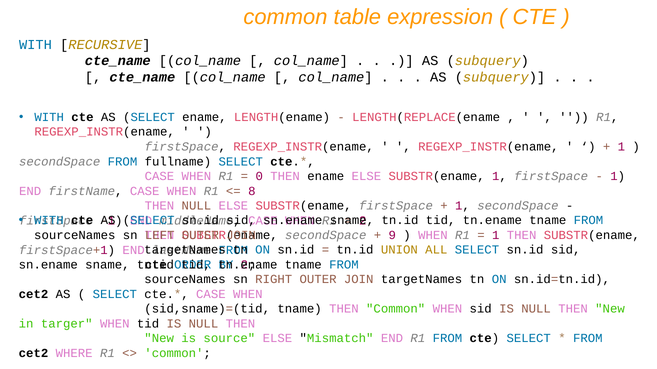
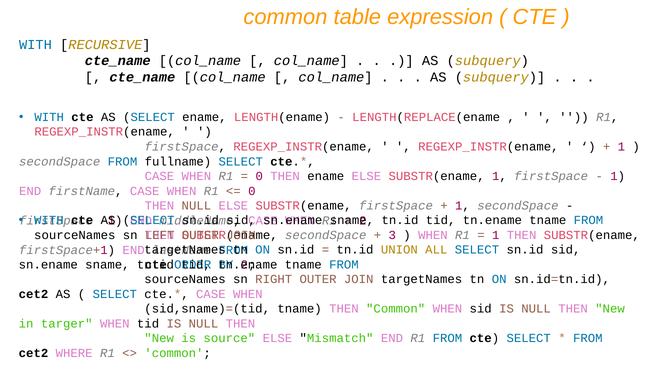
8: 8 -> 0 (252, 191)
9: 9 -> 3 (392, 236)
